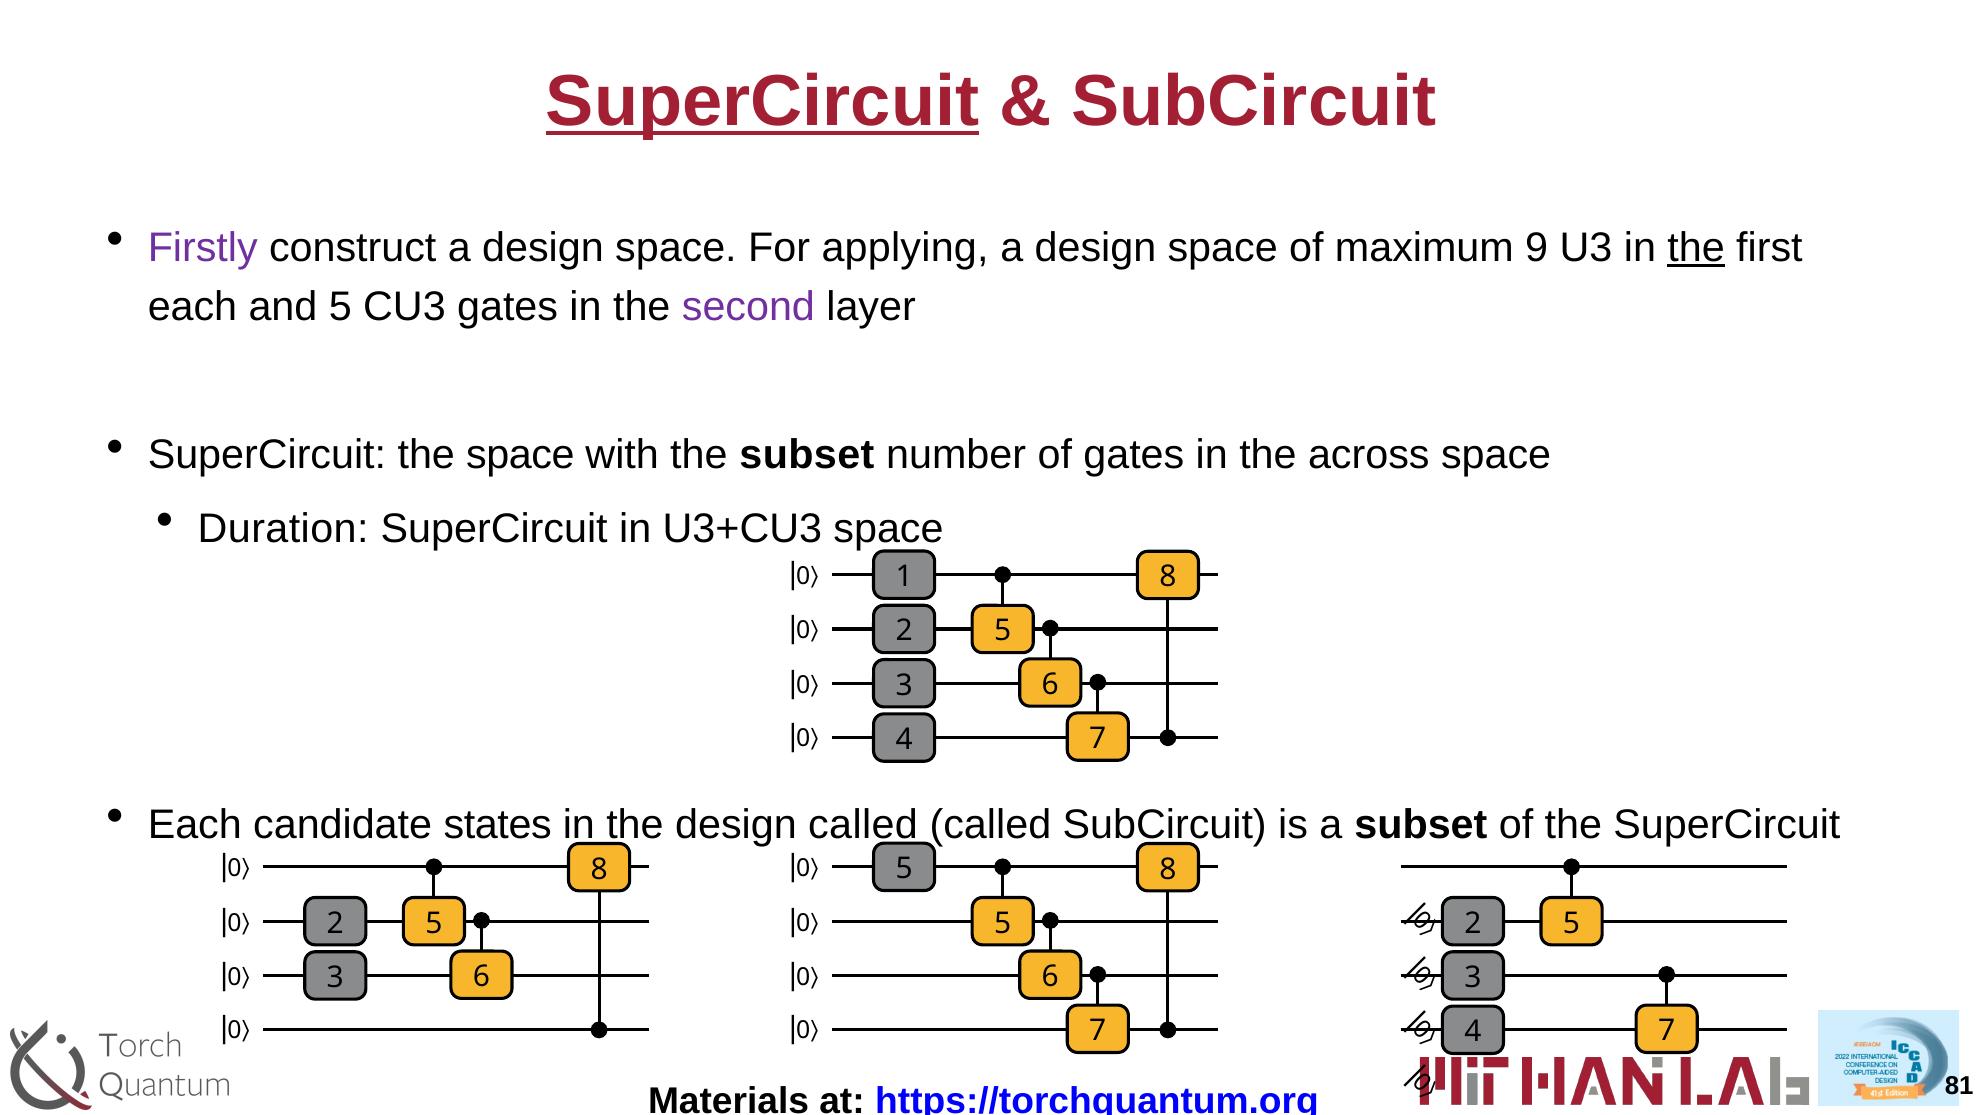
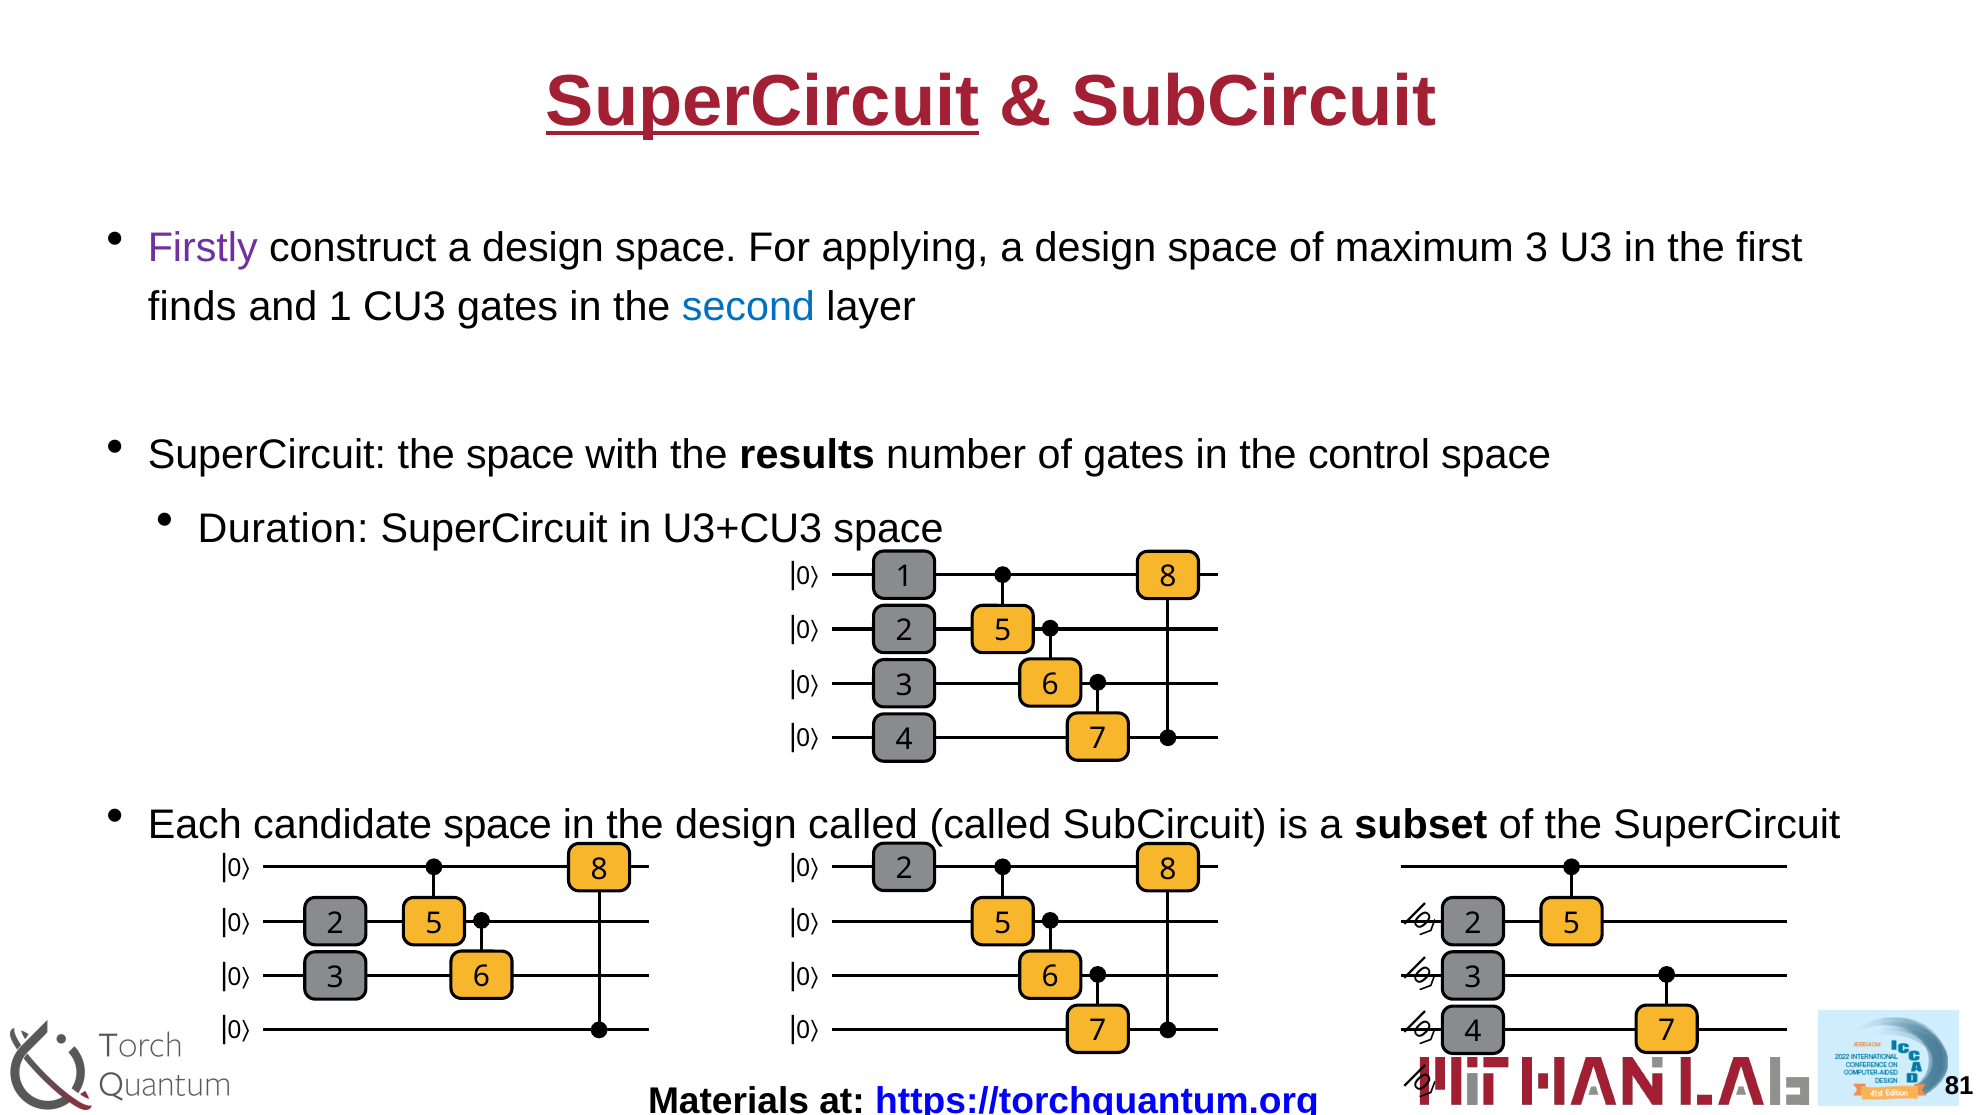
maximum 9: 9 -> 3 (1537, 248)
the underline: present -> none (1696, 248)
each: each -> finds (192, 307)
and 5: 5 -> 1 (340, 307)
second colour: purple -> blue (748, 307)
the subset: subset -> results (807, 455)
across: across -> control (1369, 455)
candidate states: states -> space (498, 825)
8 5: 5 -> 2 (904, 869)
